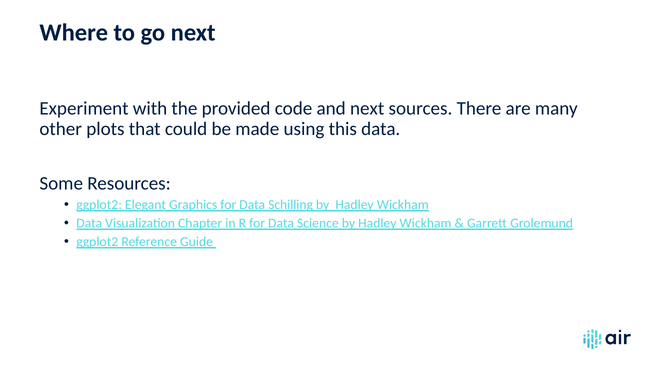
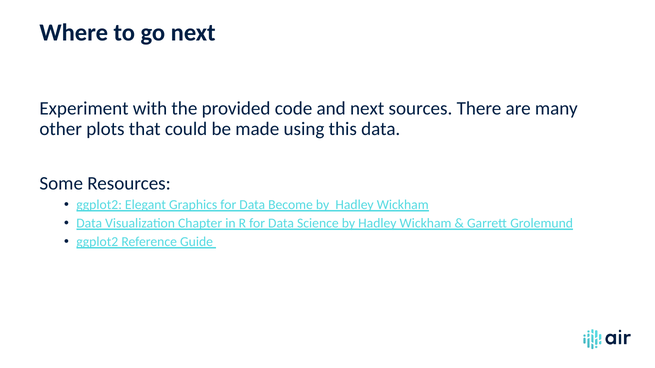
Schilling: Schilling -> Become (291, 205)
